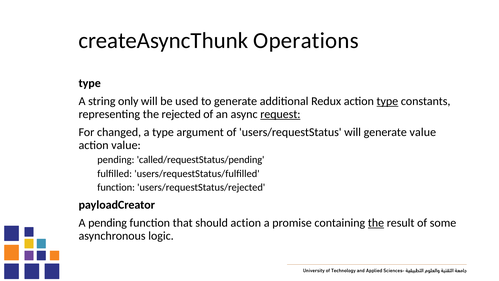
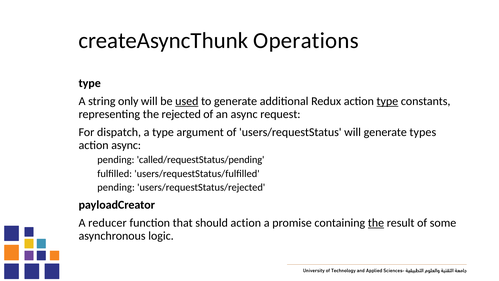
used underline: none -> present (187, 101)
request underline: present -> none (280, 114)
changed: changed -> dispatch (119, 132)
generate value: value -> types (423, 132)
action value: value -> async (126, 145)
function: function -> pending (116, 187)
A pending: pending -> reducer (107, 223)
